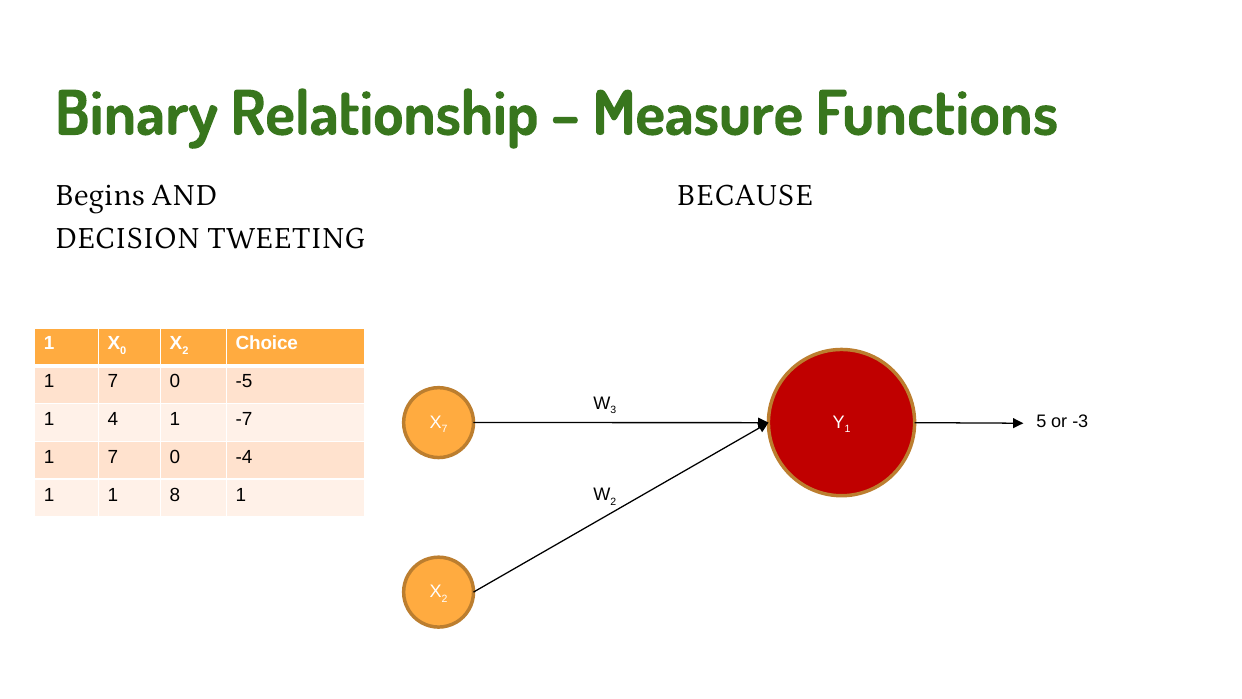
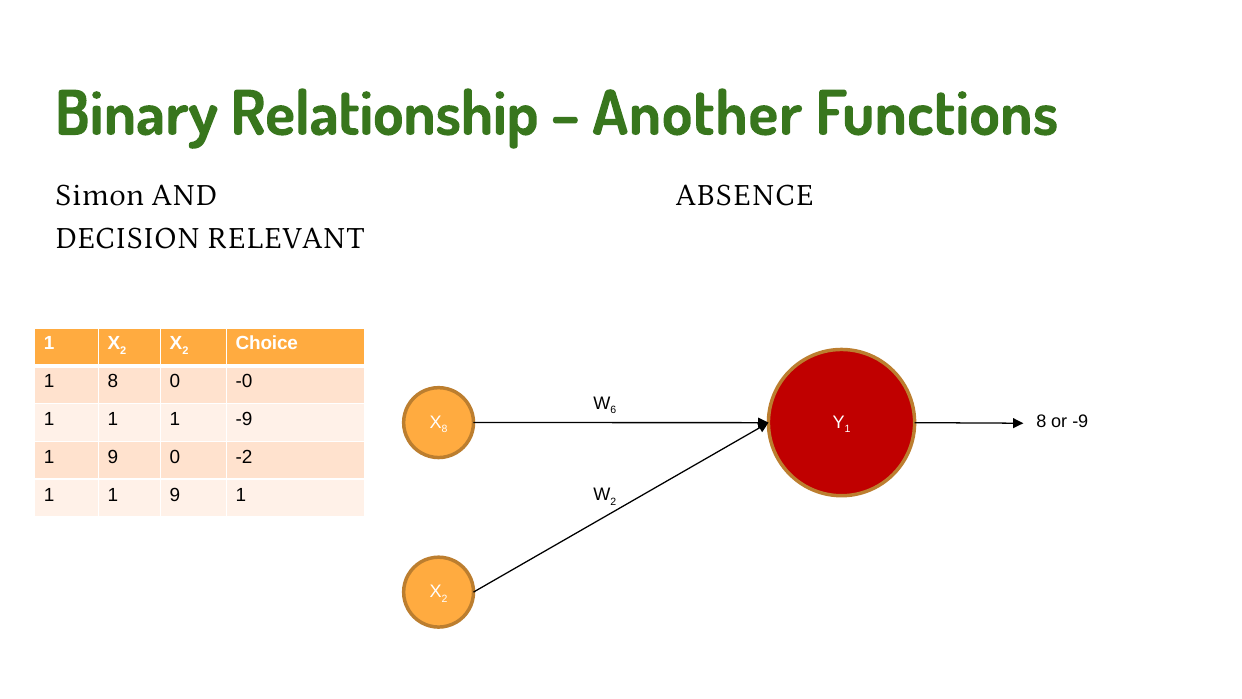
Measure: Measure -> Another (697, 114)
Begins: Begins -> Simon (100, 195)
BECAUSE: BECAUSE -> ABSENCE (745, 195)
TWEETING: TWEETING -> RELEVANT (286, 238)
0: 0 -> 2 (123, 351)
7: 7 -> 8 (113, 381)
-5: -5 -> -0 (244, 381)
3: 3 -> 6 (613, 410)
4: 4 -> 1 (113, 419)
1 -7: -7 -> -9 (244, 419)
7: 7 -> 8 (445, 429)
5: 5 -> 8 (1041, 422)
or -3: -3 -> -9 (1080, 422)
7: 7 -> 9 (113, 457)
-4: -4 -> -2 (244, 457)
1 1 8: 8 -> 9 (175, 495)
